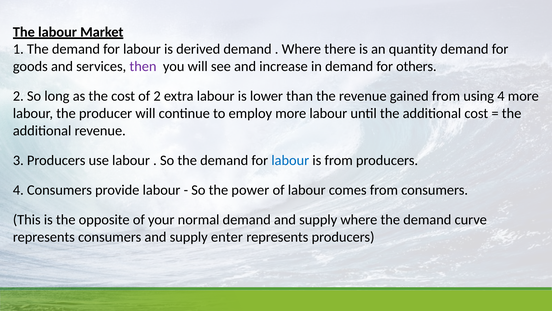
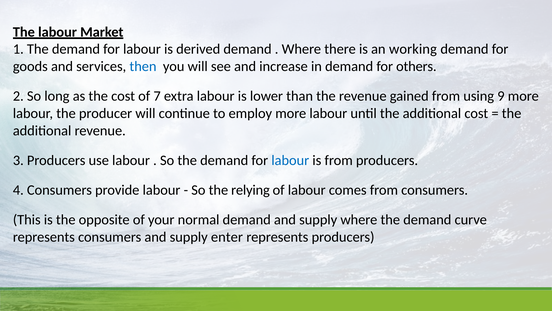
quantity: quantity -> working (413, 49)
then colour: purple -> blue (143, 66)
of 2: 2 -> 7 (157, 96)
using 4: 4 -> 9 (501, 96)
power: power -> relying (250, 190)
